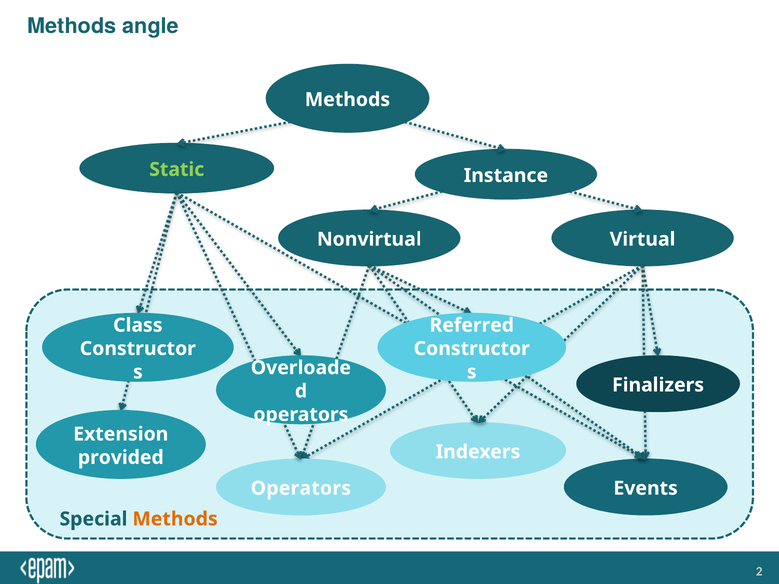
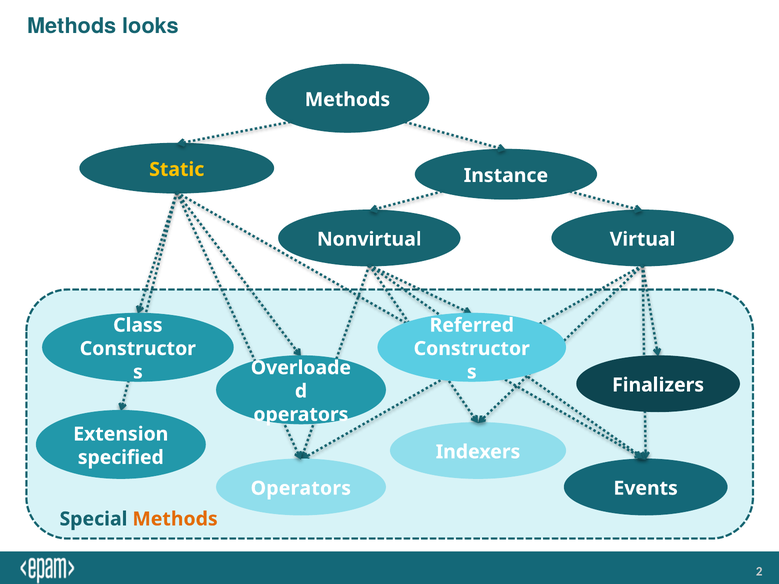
angle: angle -> looks (151, 26)
Static colour: light green -> yellow (177, 170)
provided: provided -> specified (121, 458)
